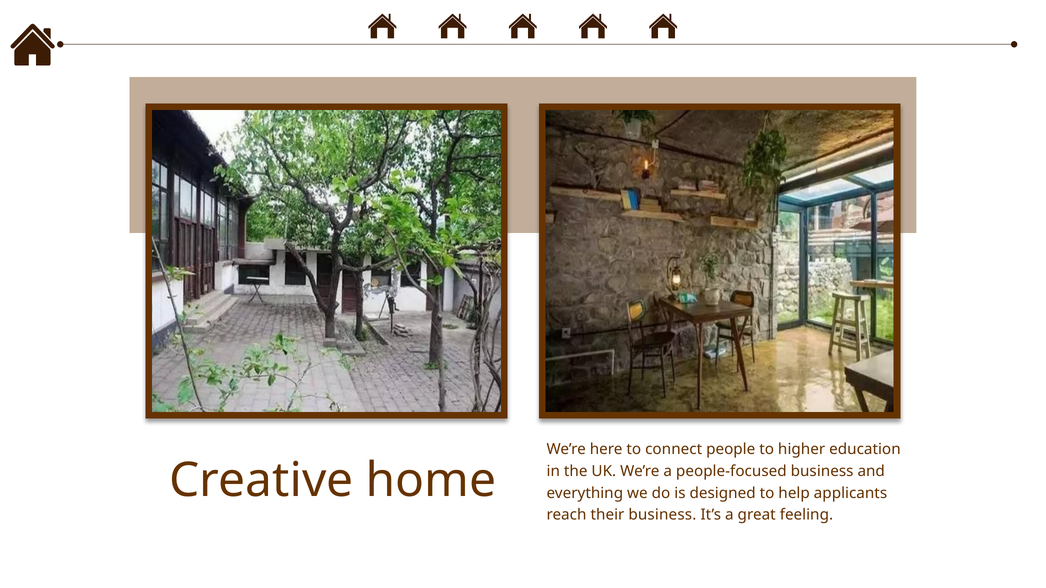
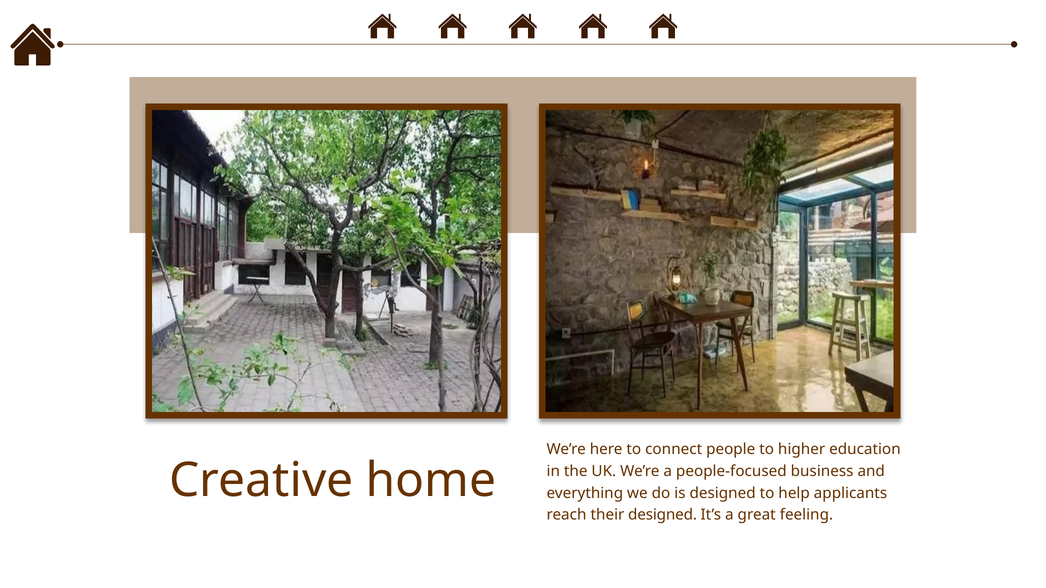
their business: business -> designed (663, 515)
